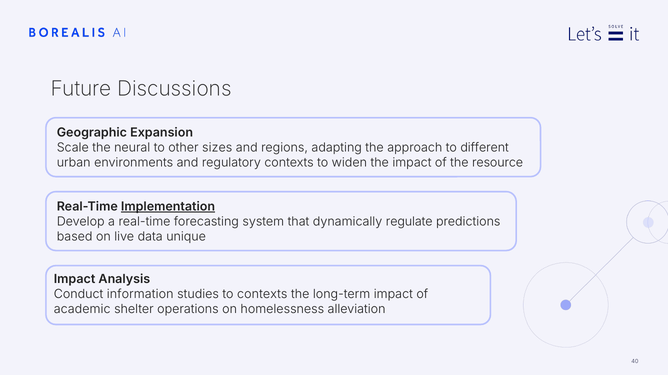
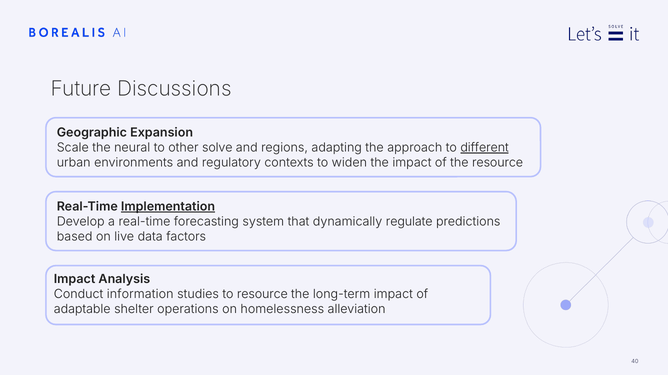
sizes: sizes -> solve (217, 148)
different underline: none -> present (485, 148)
unique: unique -> factors (186, 237)
to contexts: contexts -> resource (262, 295)
academic: academic -> adaptable (82, 310)
